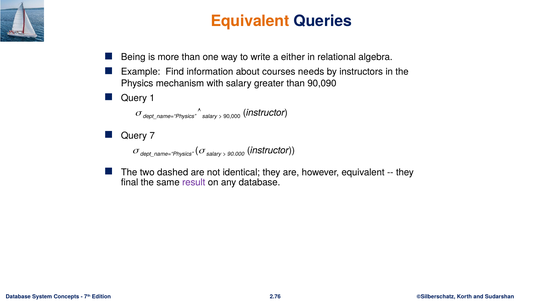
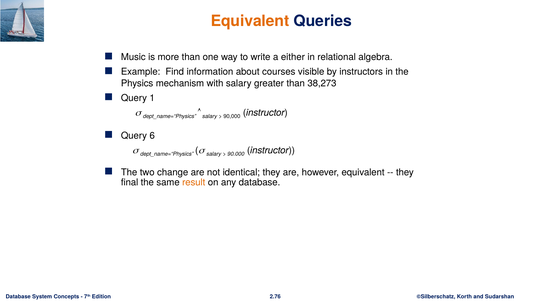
Being: Being -> Music (133, 57)
needs: needs -> visible (311, 72)
90,090: 90,090 -> 38,273 (322, 83)
7: 7 -> 6 (152, 136)
dashed: dashed -> change (173, 172)
result colour: purple -> orange (194, 182)
